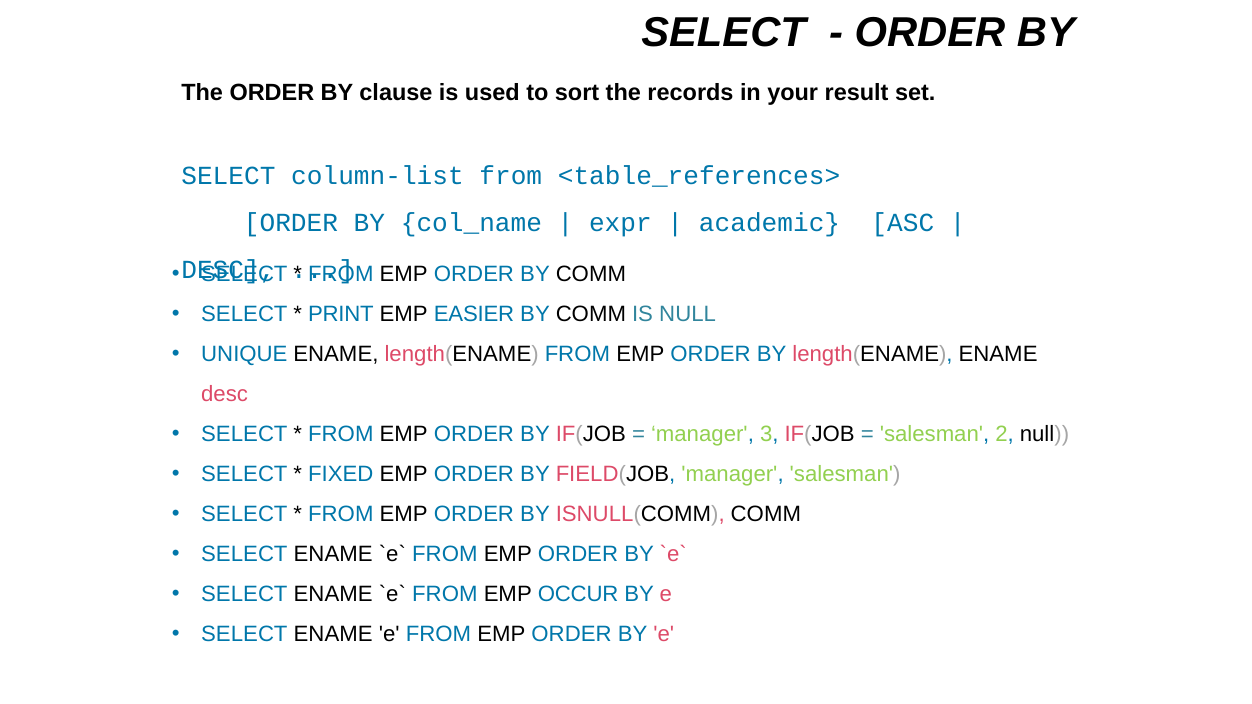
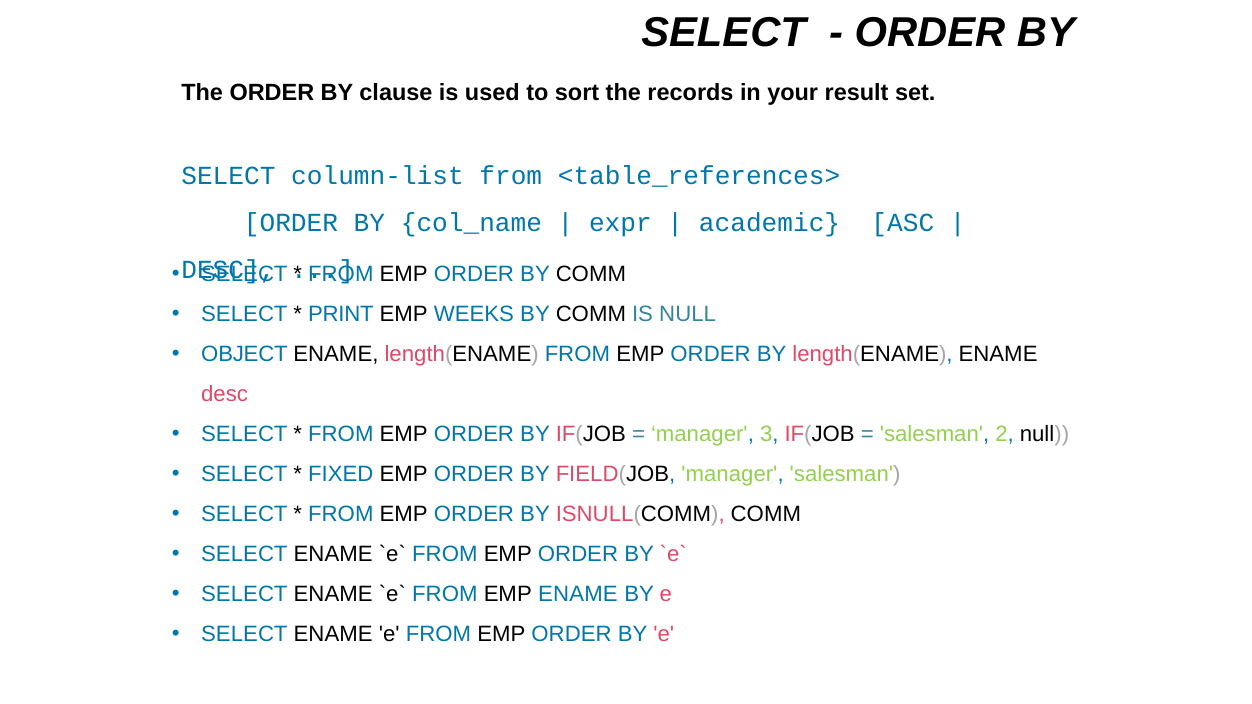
EASIER: EASIER -> WEEKS (474, 315)
UNIQUE: UNIQUE -> OBJECT (244, 355)
EMP OCCUR: OCCUR -> ENAME (578, 594)
